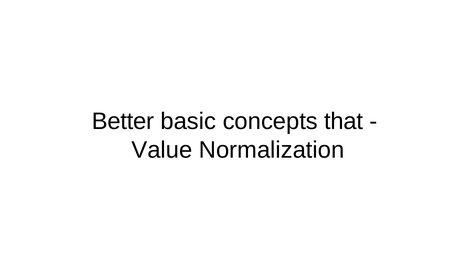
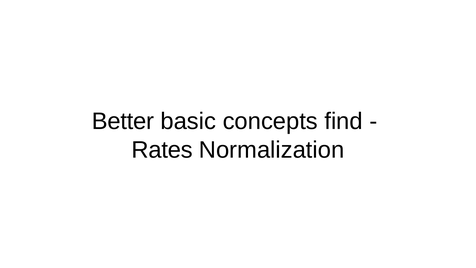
that: that -> find (344, 121)
Value: Value -> Rates (162, 150)
